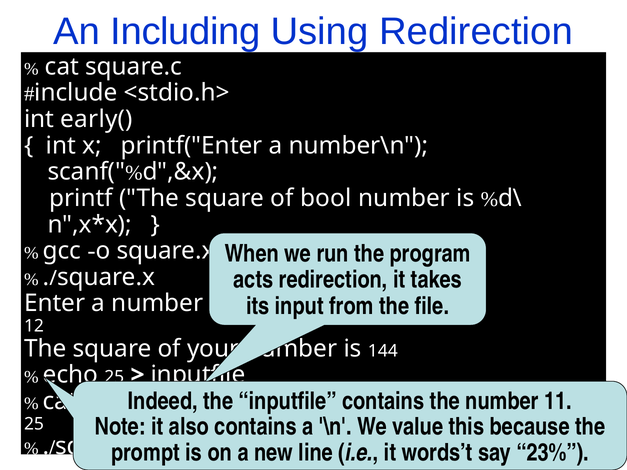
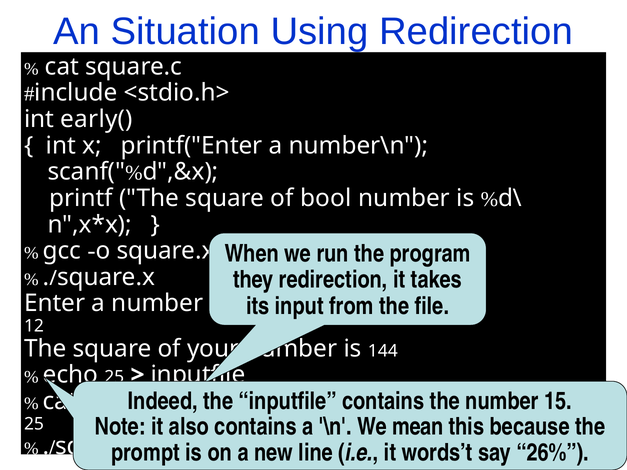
Including: Including -> Situation (185, 31)
acts: acts -> they (253, 280)
11: 11 -> 15 (558, 401)
value: value -> mean (418, 427)
23%: 23% -> 26% (553, 453)
